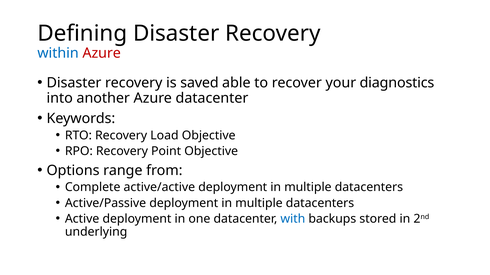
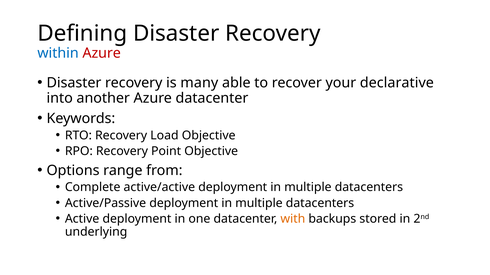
saved: saved -> many (199, 83)
diagnostics: diagnostics -> declarative (397, 83)
with colour: blue -> orange (293, 219)
